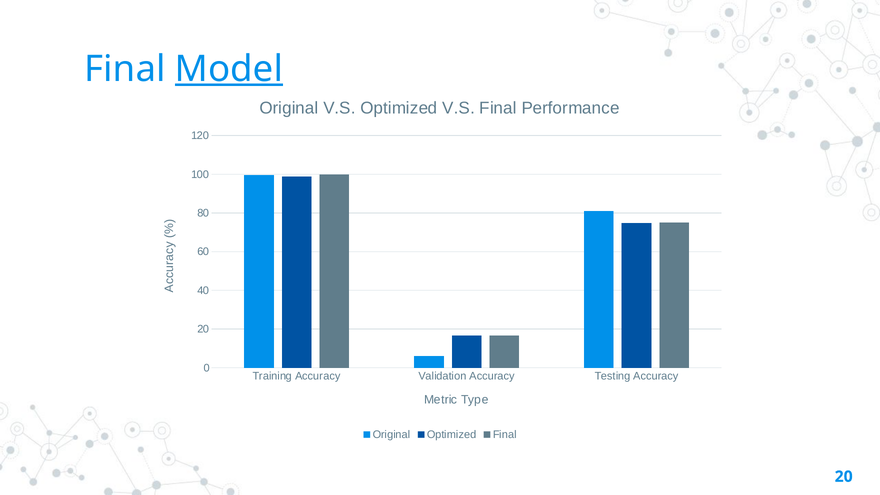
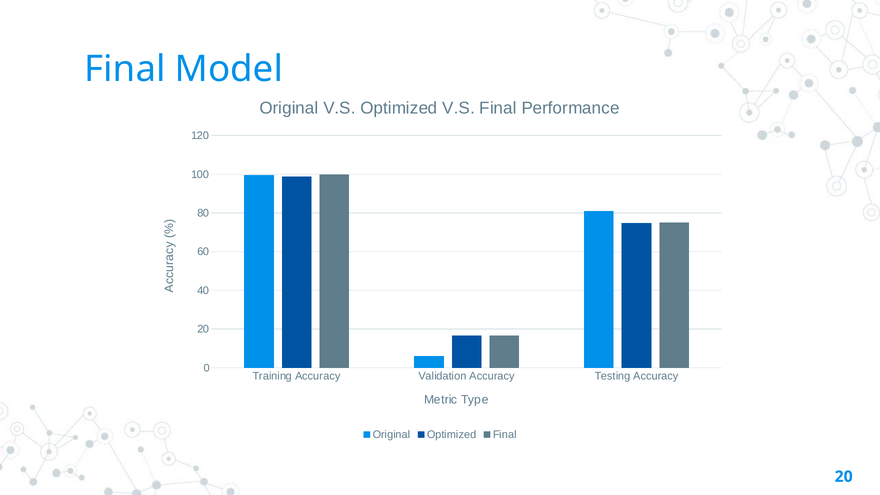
Model underline: present -> none (229, 69)
